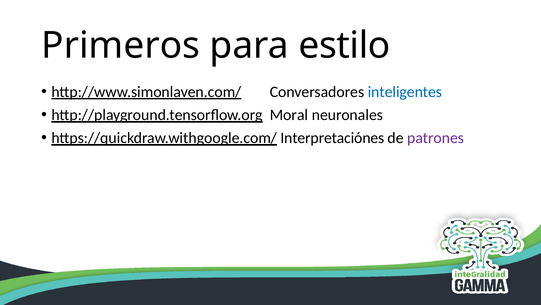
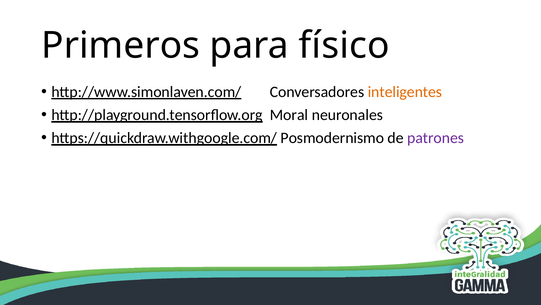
estilo: estilo -> físico (344, 45)
inteligentes colour: blue -> orange (405, 92)
Interpretaciónes: Interpretaciónes -> Posmodernismo (332, 138)
